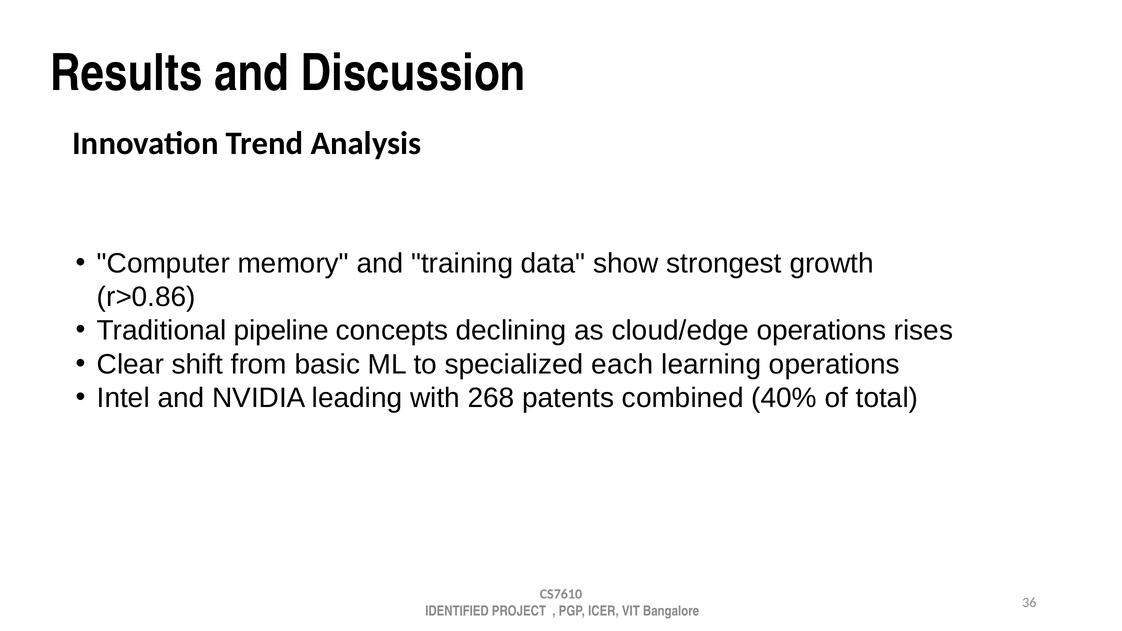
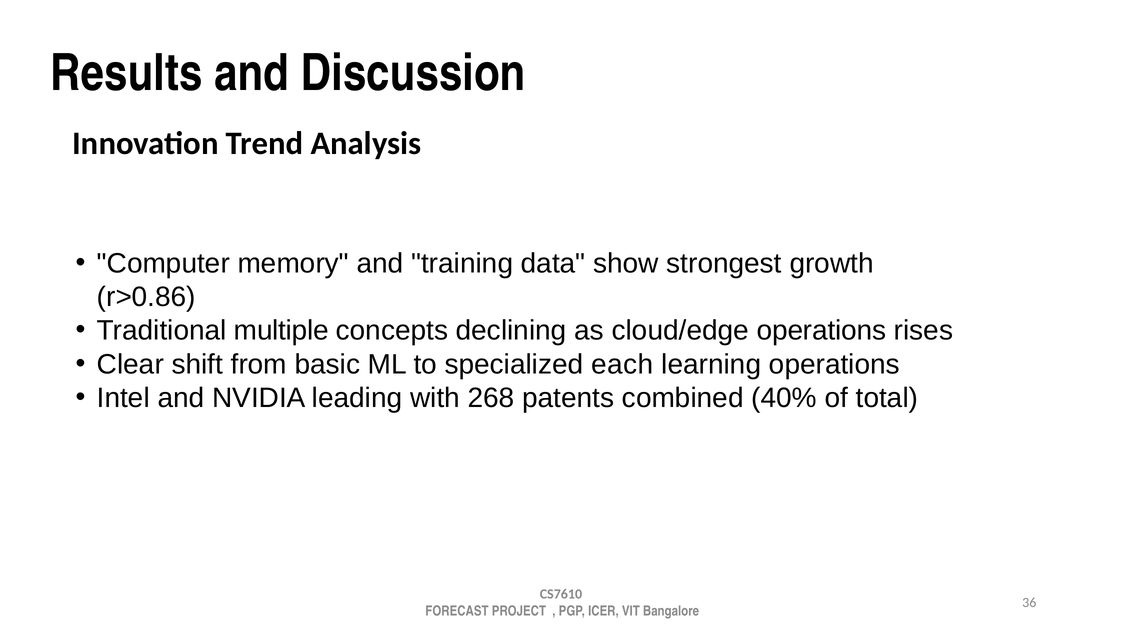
pipeline: pipeline -> multiple (281, 331)
IDENTIFIED: IDENTIFIED -> FORECAST (457, 611)
